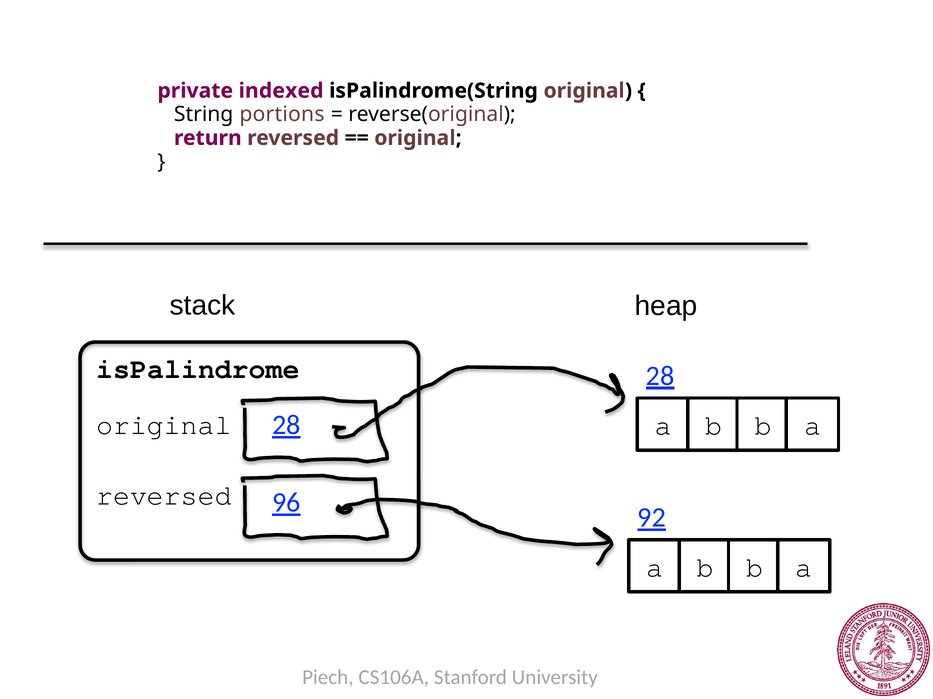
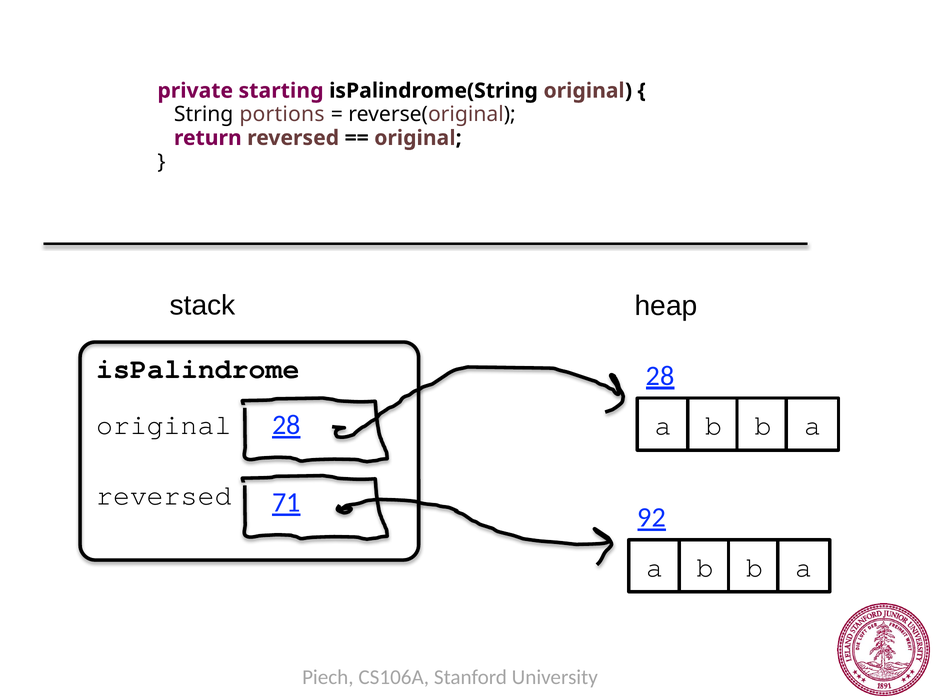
indexed: indexed -> starting (281, 91)
96: 96 -> 71 (286, 503)
